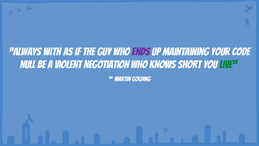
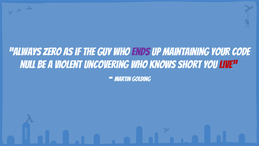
with: with -> zero (52, 52)
negotiation: negotiation -> uncovering (106, 65)
live colour: green -> red (228, 65)
